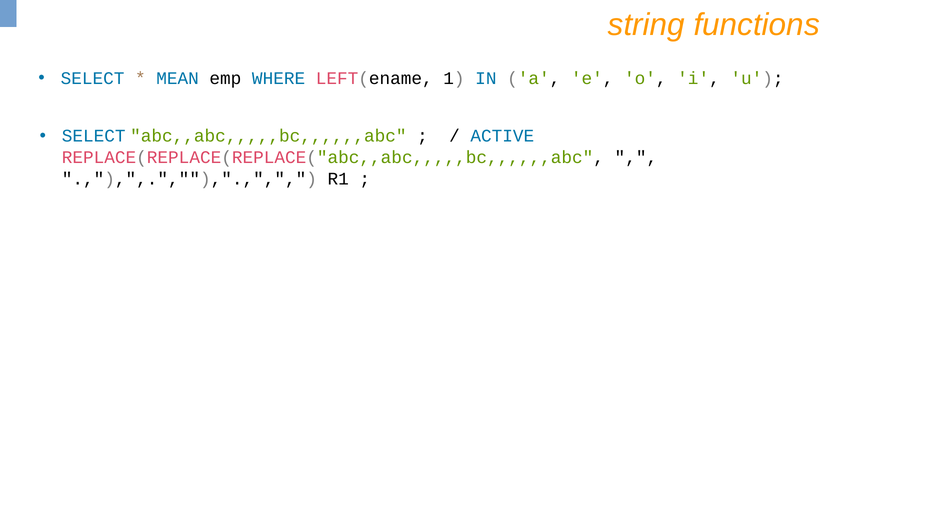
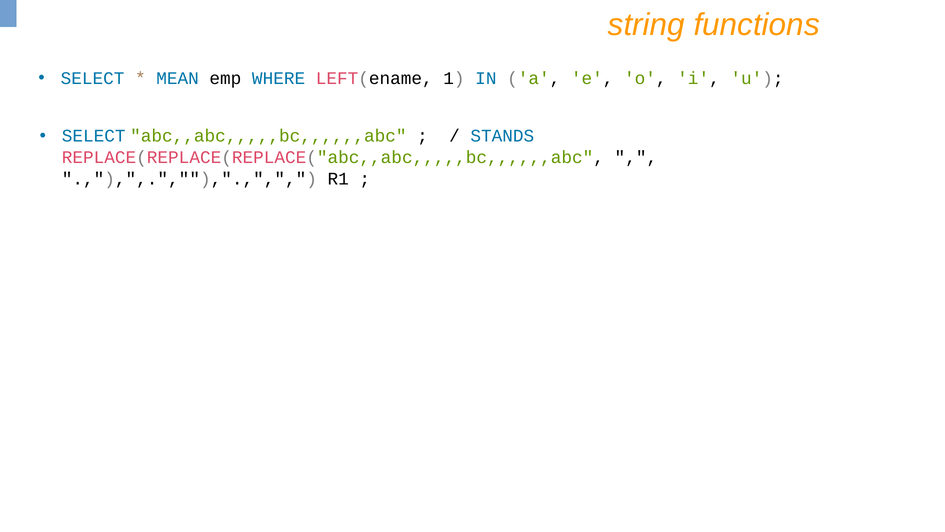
ACTIVE: ACTIVE -> STANDS (502, 136)
